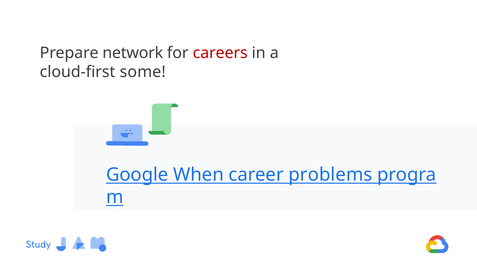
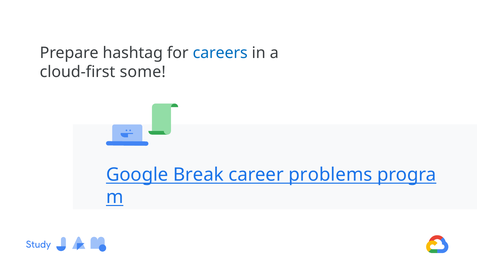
network: network -> hashtag (133, 53)
careers colour: red -> blue (220, 53)
When: When -> Break (199, 175)
